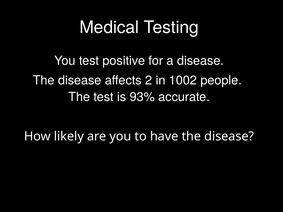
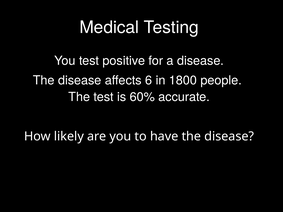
2: 2 -> 6 (149, 81)
1002: 1002 -> 1800 (183, 81)
93%: 93% -> 60% (142, 97)
